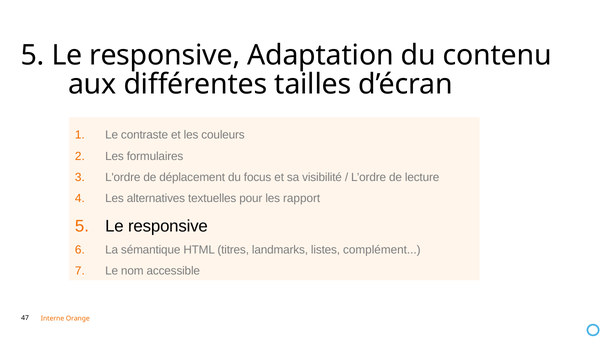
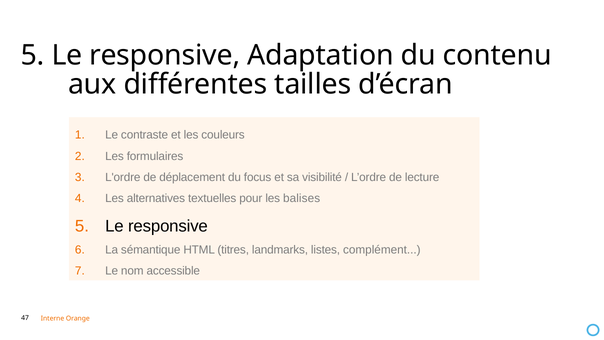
rapport: rapport -> balises (302, 198)
